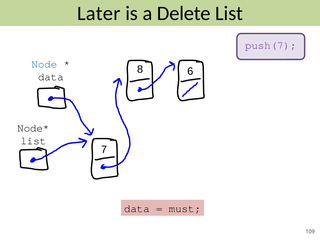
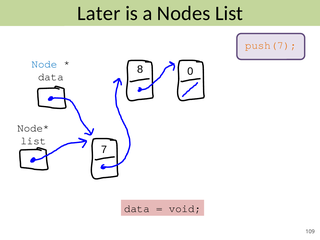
Delete: Delete -> Nodes (184, 13)
push(7 colour: purple -> orange (271, 45)
6: 6 -> 0 (190, 71)
must: must -> void (185, 209)
